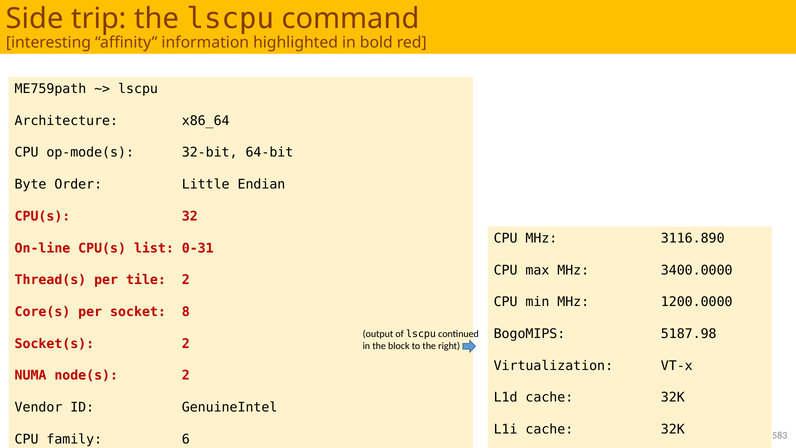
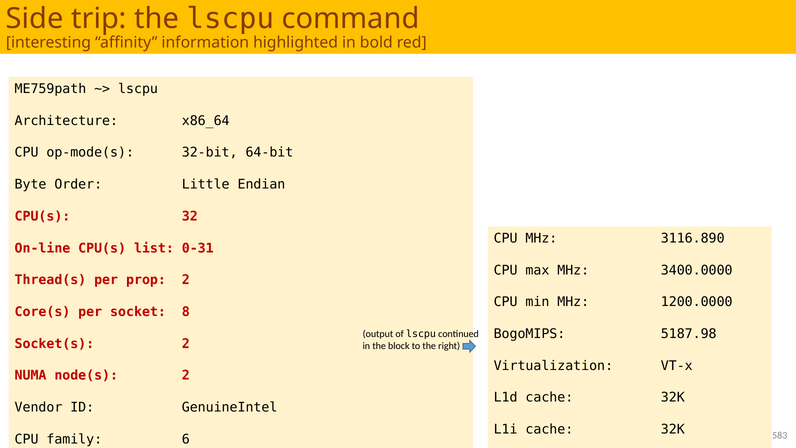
tile: tile -> prop (146, 280)
